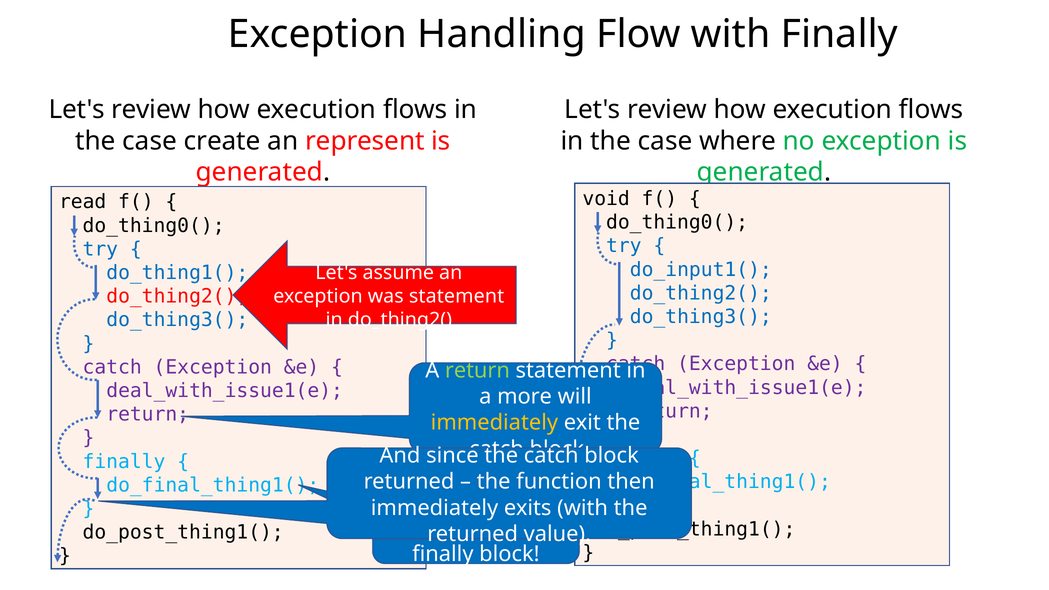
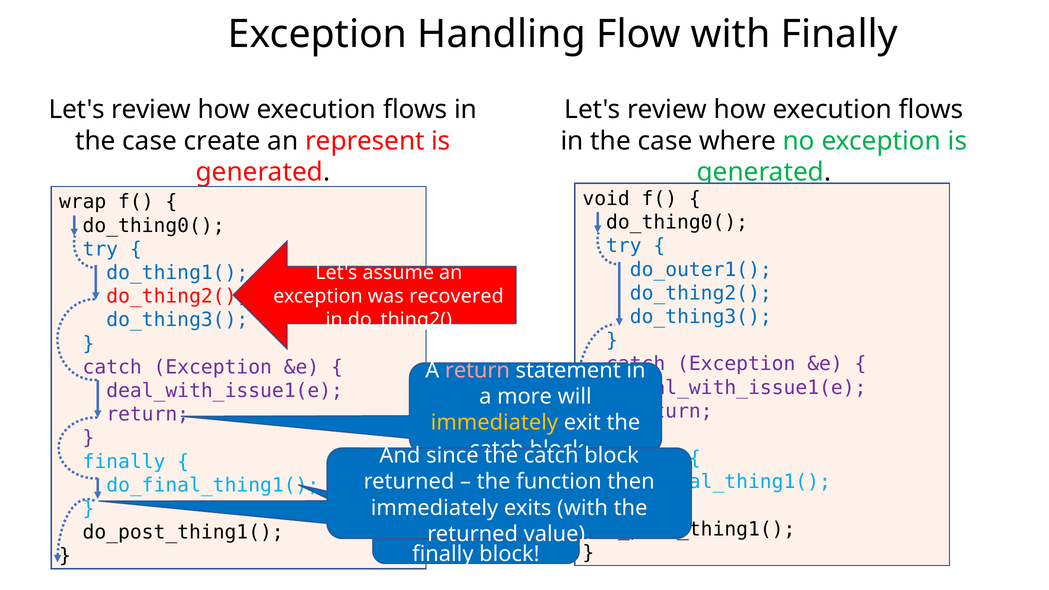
read: read -> wrap (83, 202)
do_input1(: do_input1( -> do_outer1( (701, 270)
was statement: statement -> recovered (457, 296)
return colour: light green -> pink (477, 370)
